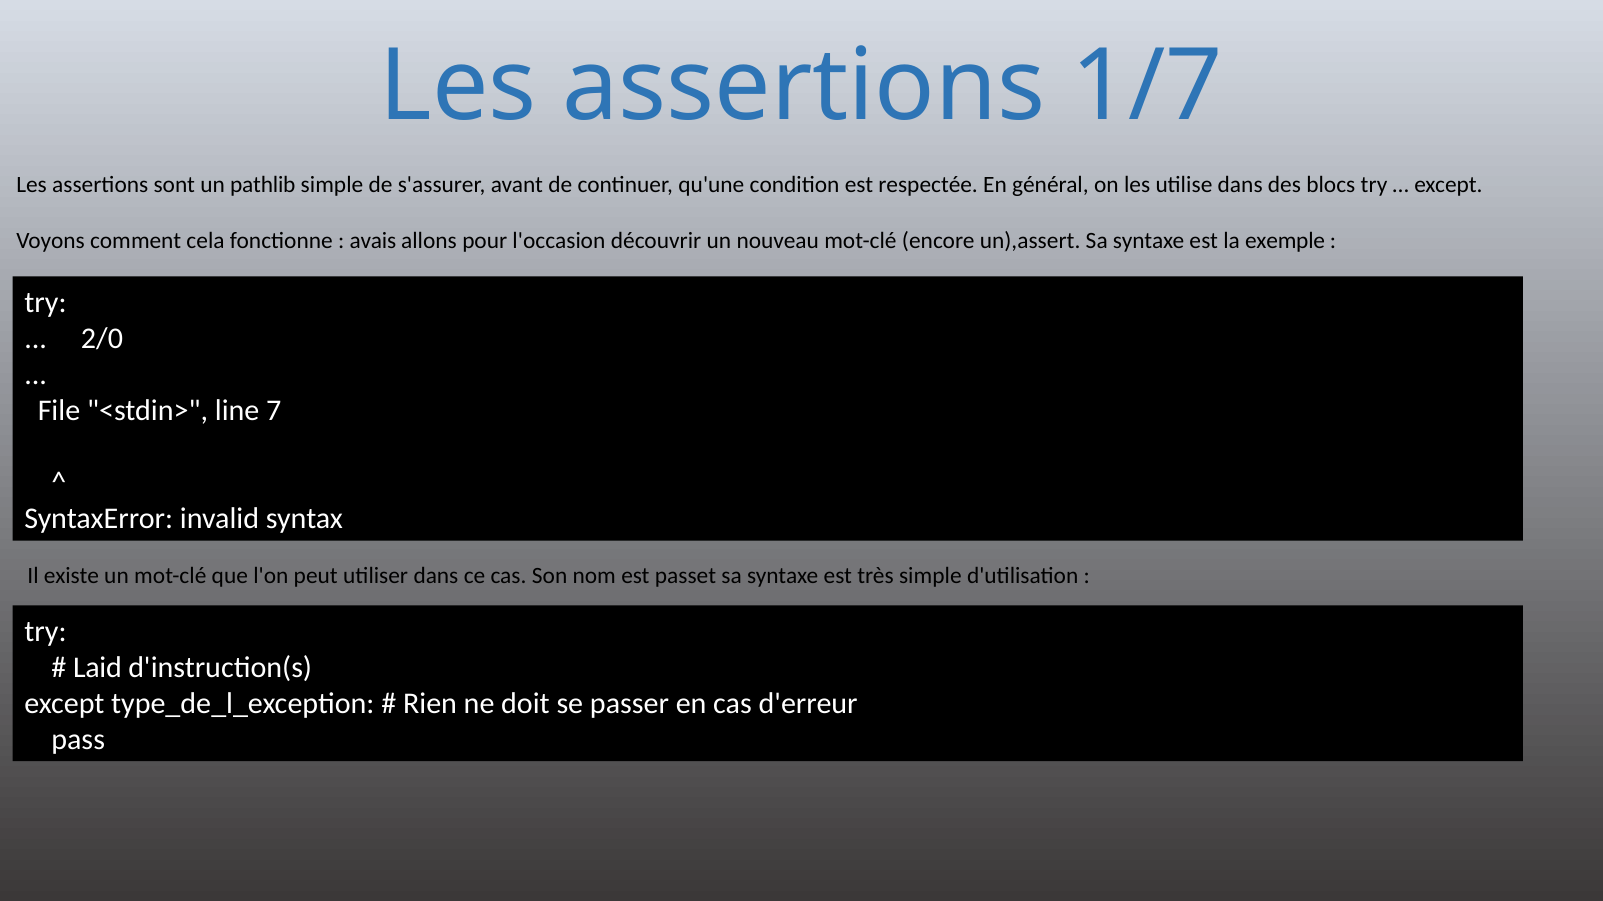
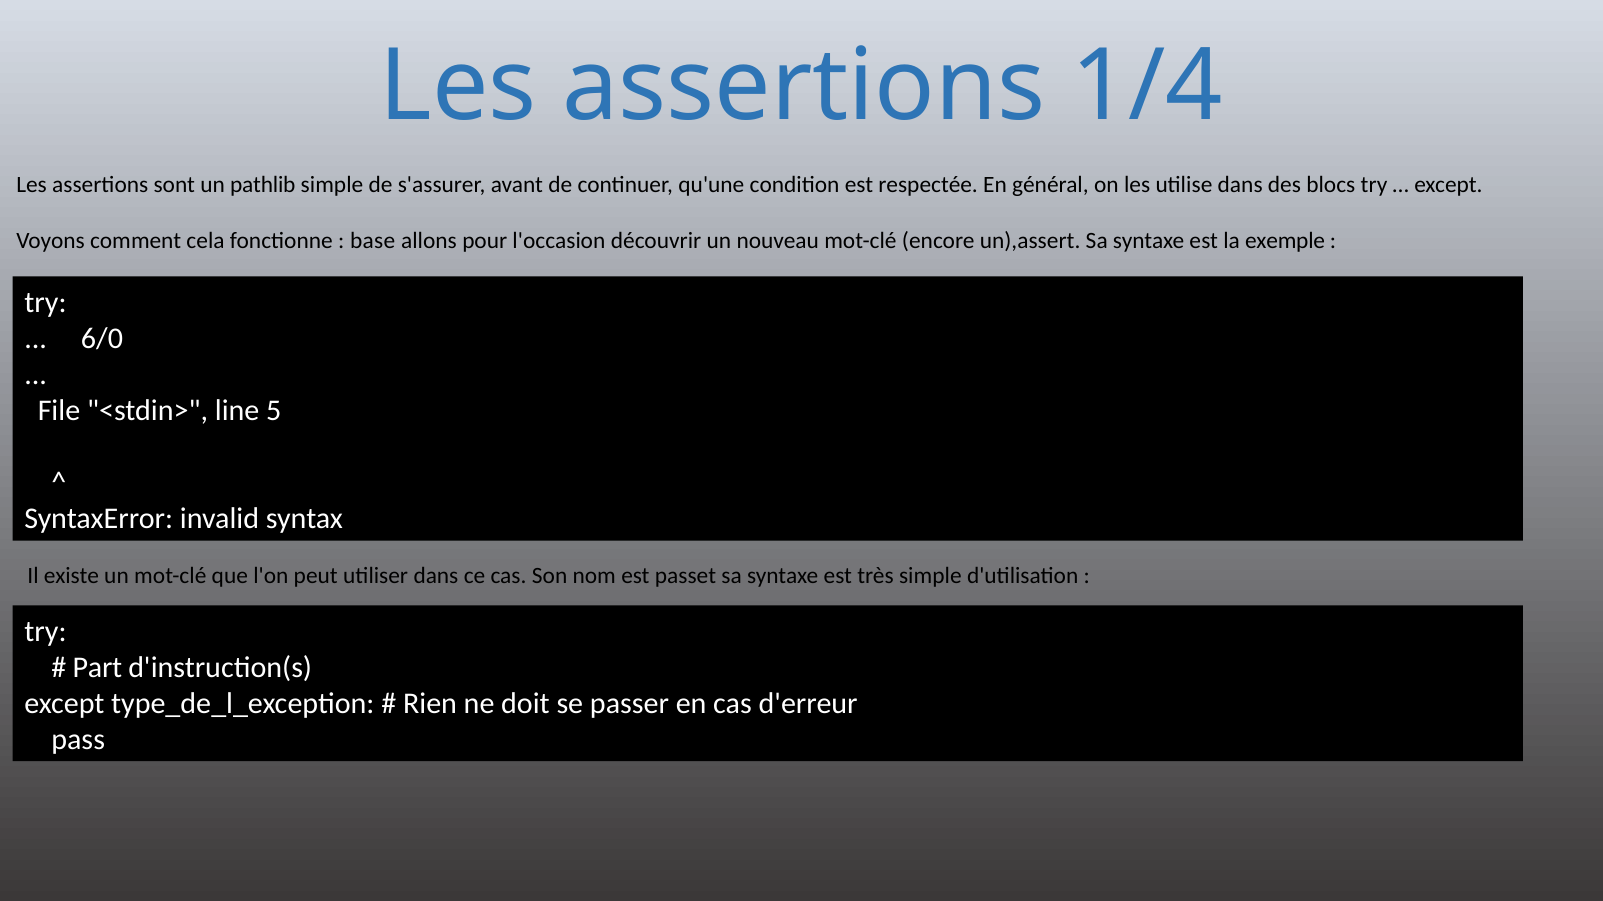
1/7: 1/7 -> 1/4 (1147, 86)
avais: avais -> base (373, 241)
2/0: 2/0 -> 6/0 (102, 339)
7: 7 -> 5 (274, 411)
Laid: Laid -> Part (97, 668)
